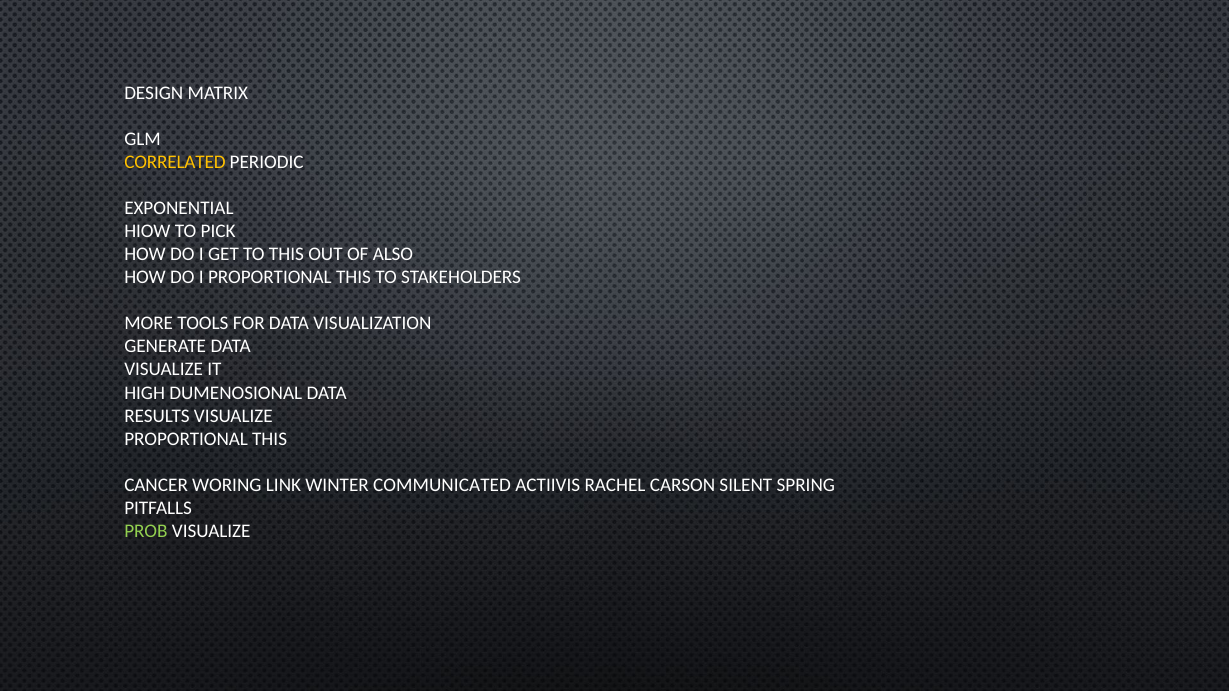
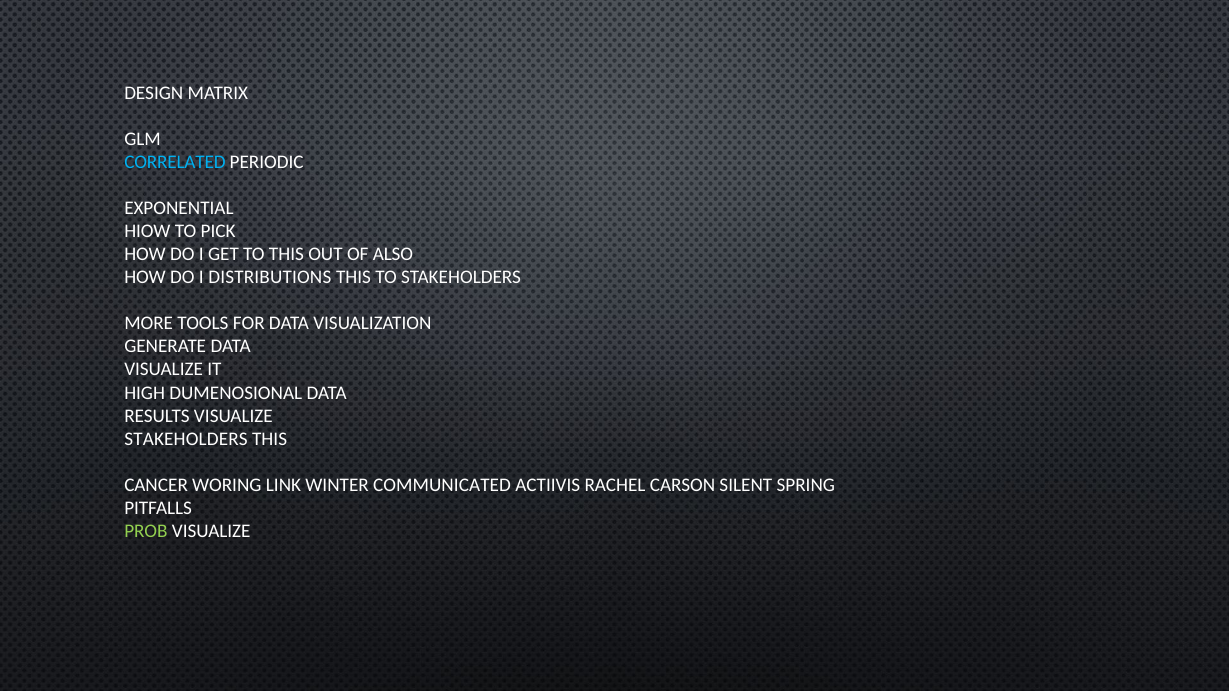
CORRELATED colour: yellow -> light blue (175, 162)
I PROPORTIONAL: PROPORTIONAL -> DISTRIBUTIONS (270, 278)
PROPORTIONAL: PROPORTIONAL -> STAKEHOLDERS (186, 439)
